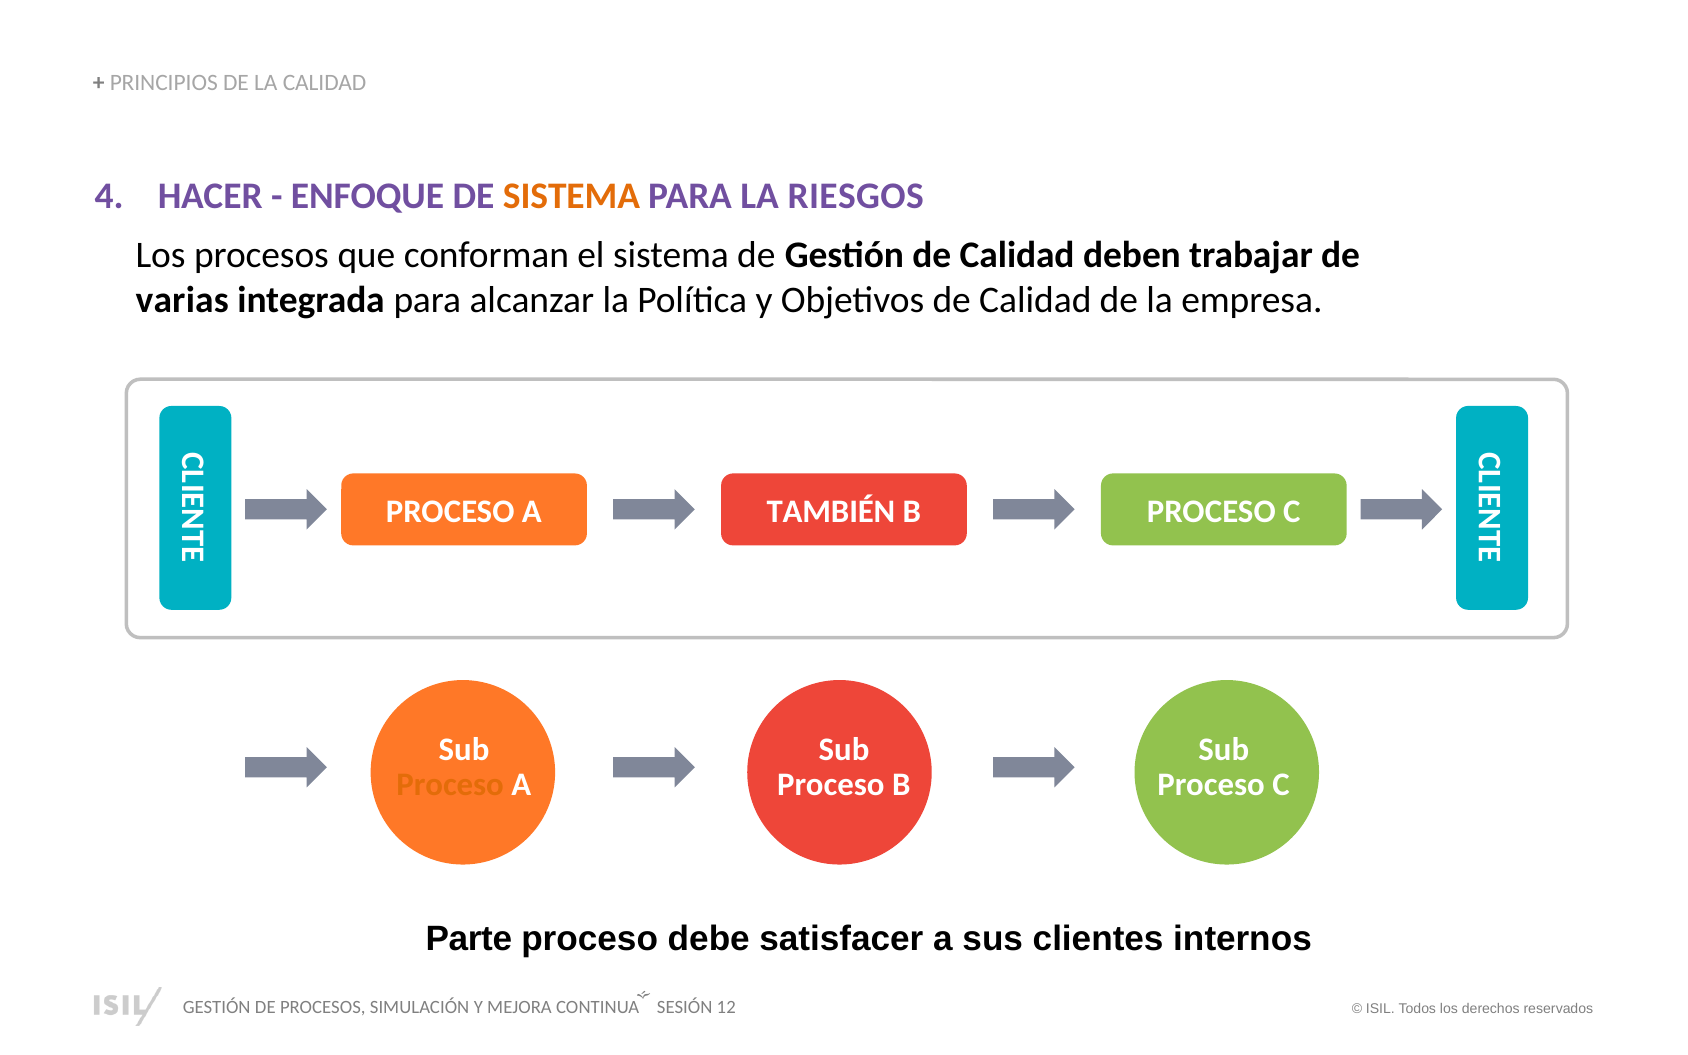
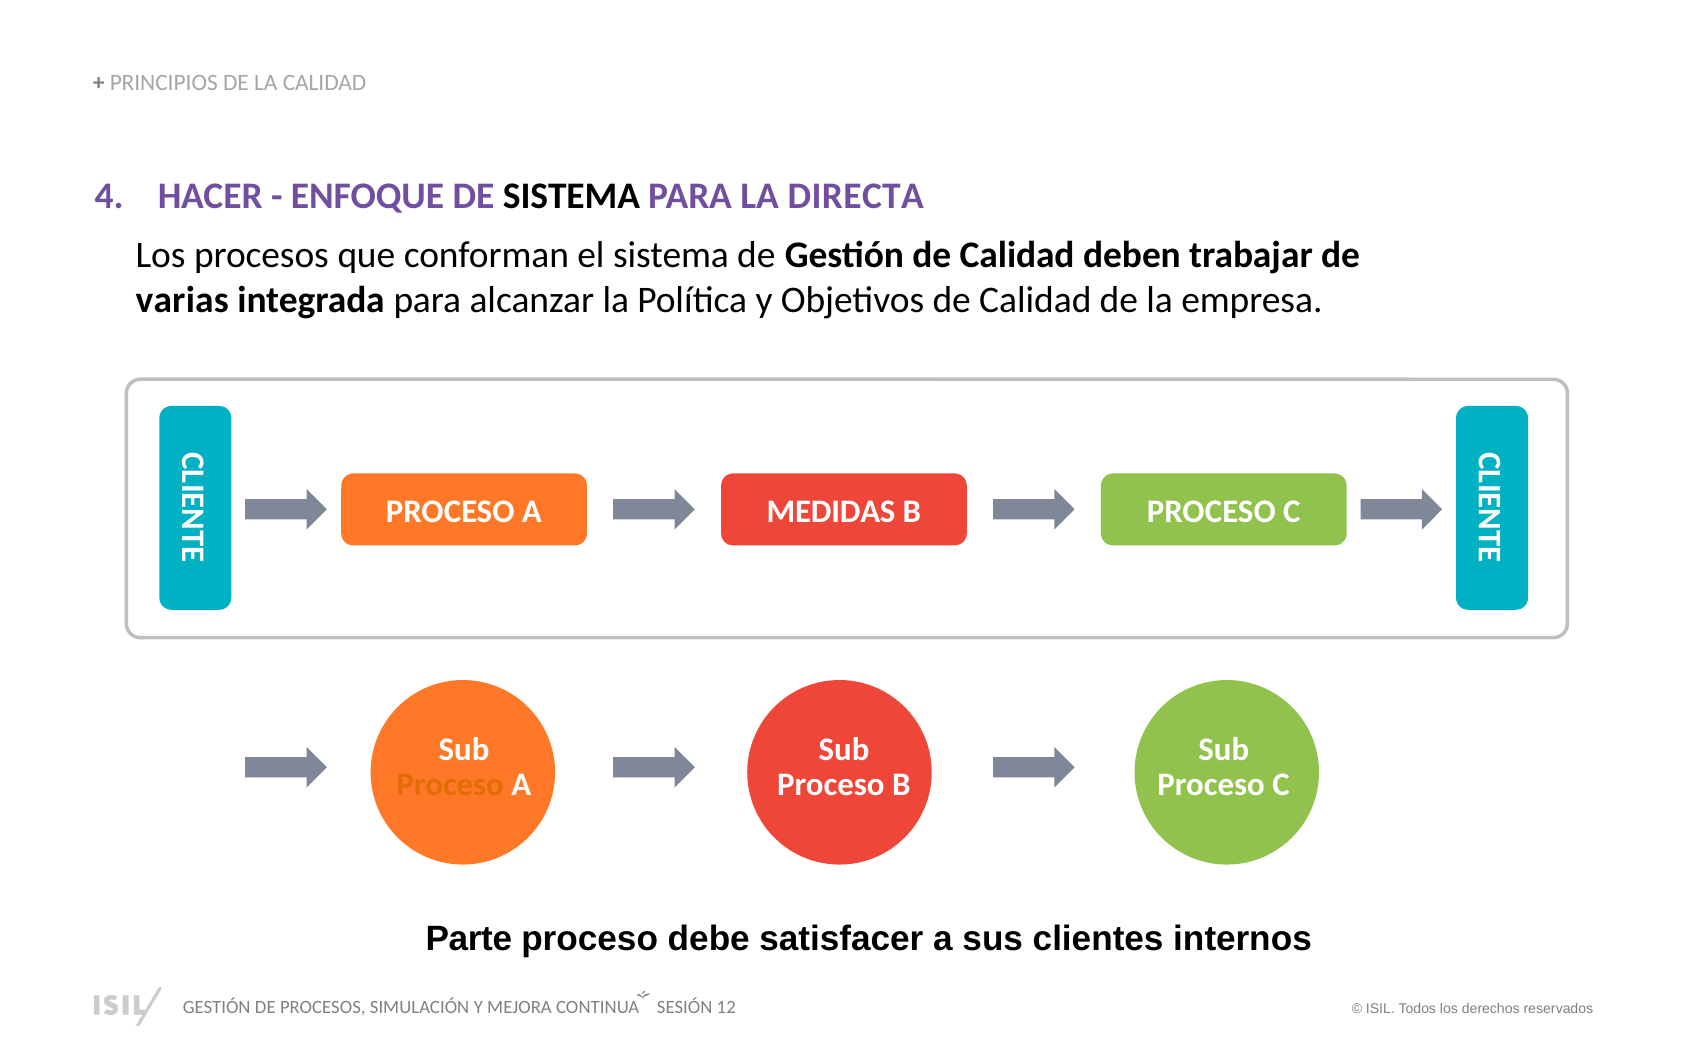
SISTEMA colour: orange -> black (571, 196)
RIESGOS: RIESGOS -> DIRECTA (856, 196)
TAMBIÉN: TAMBIÉN -> MEDIDAS (831, 512)
